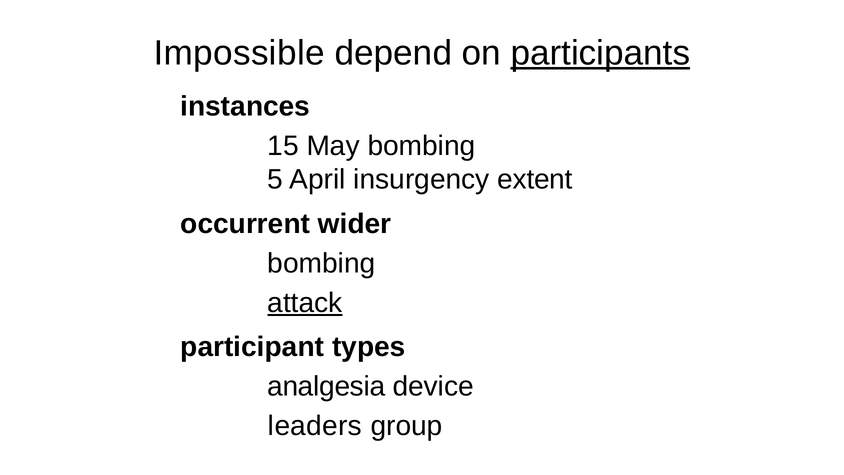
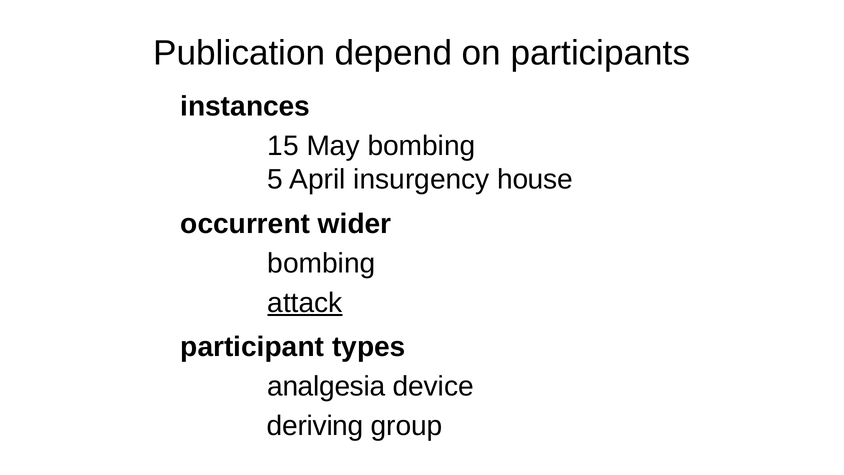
Impossible: Impossible -> Publication (239, 53)
participants underline: present -> none (600, 53)
extent: extent -> house (535, 180)
leaders: leaders -> deriving (315, 426)
